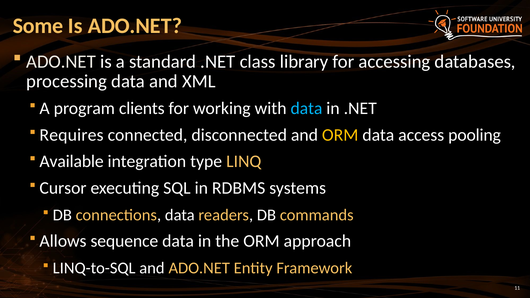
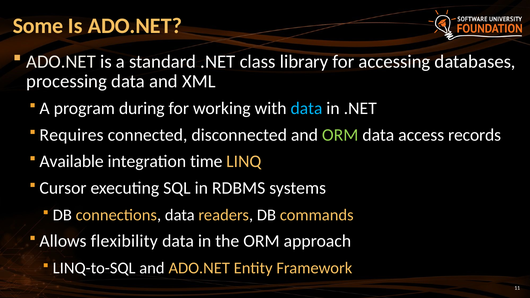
clients: clients -> during (142, 109)
ORM colour: yellow -> light green (340, 135)
pooling: pooling -> records (475, 135)
type: type -> time (206, 162)
sequence: sequence -> flexibility (124, 241)
